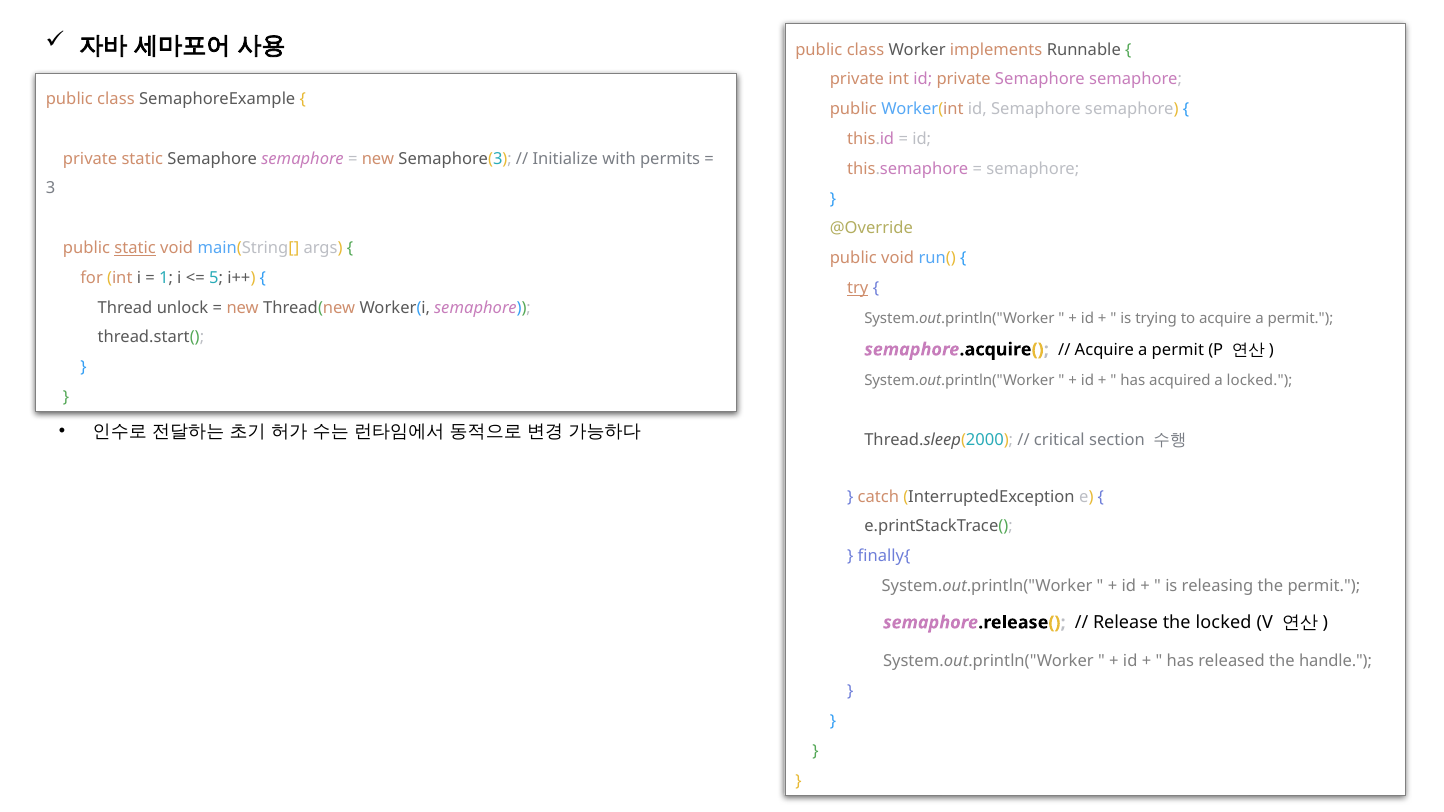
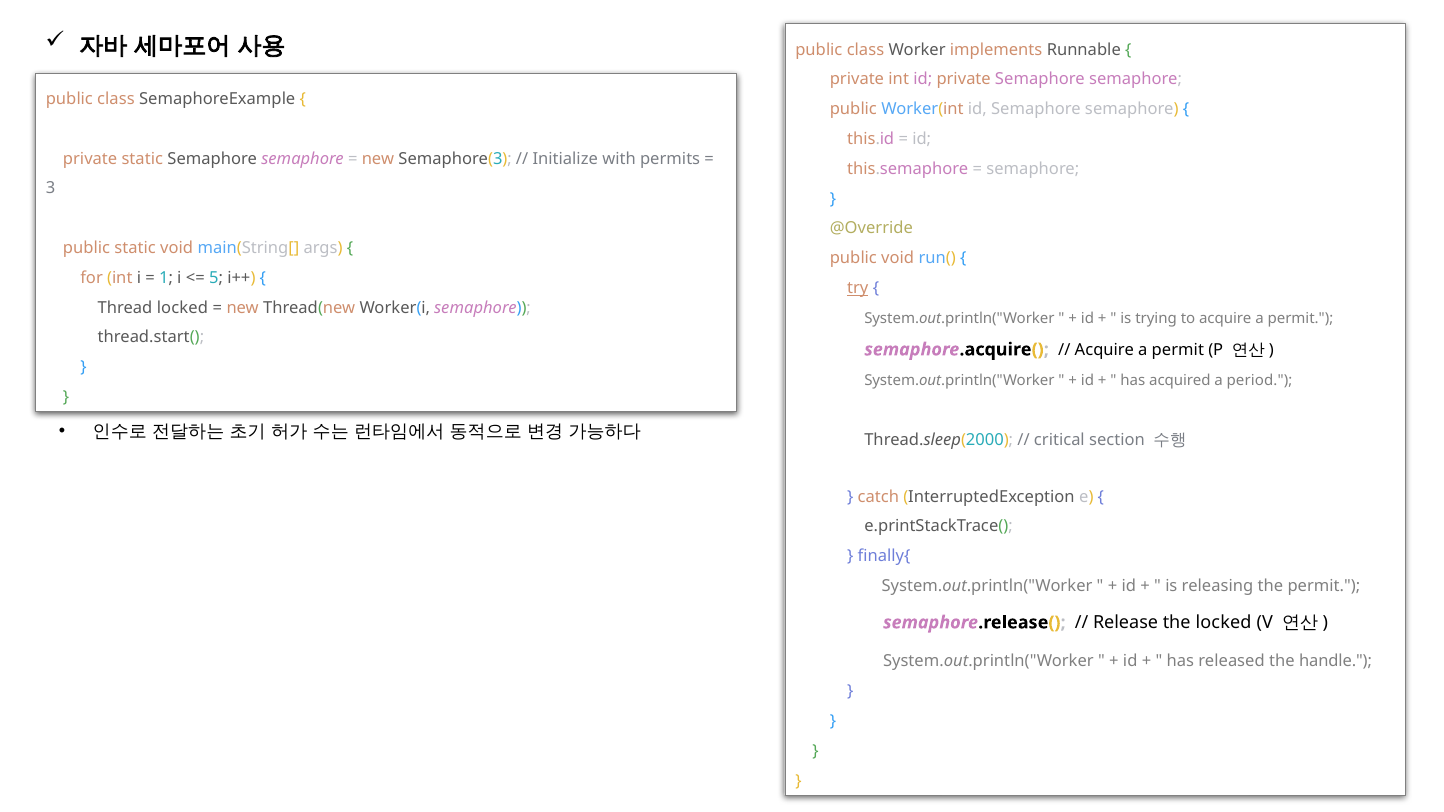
static underline: present -> none (135, 248)
Thread unlock: unlock -> locked (182, 308)
a locked: locked -> period (1260, 381)
